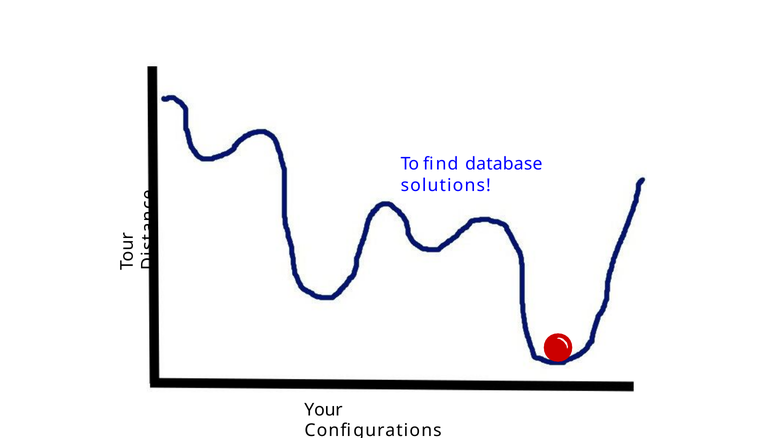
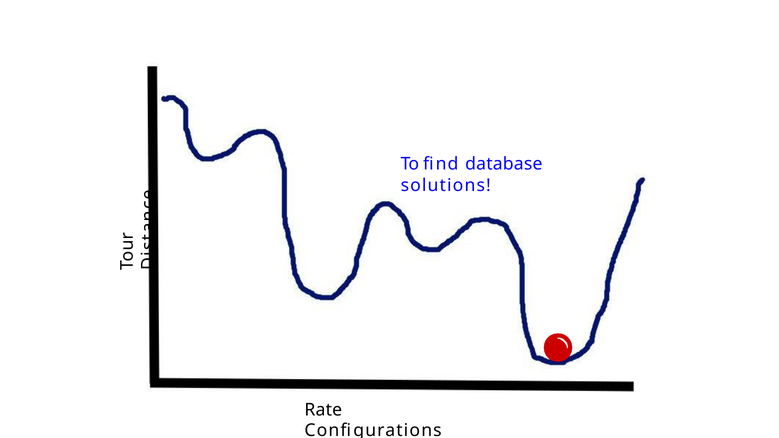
Your: Your -> Rate (323, 410)
